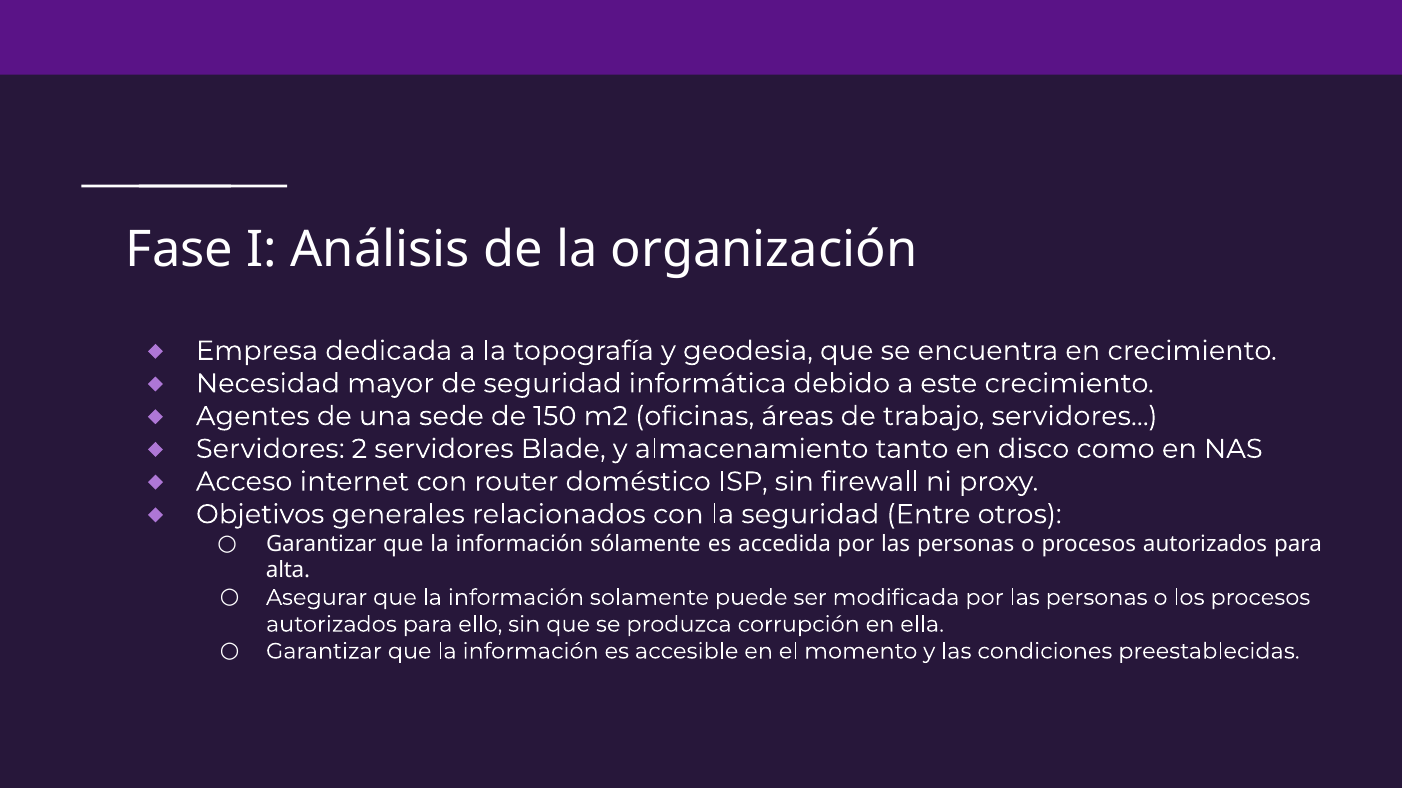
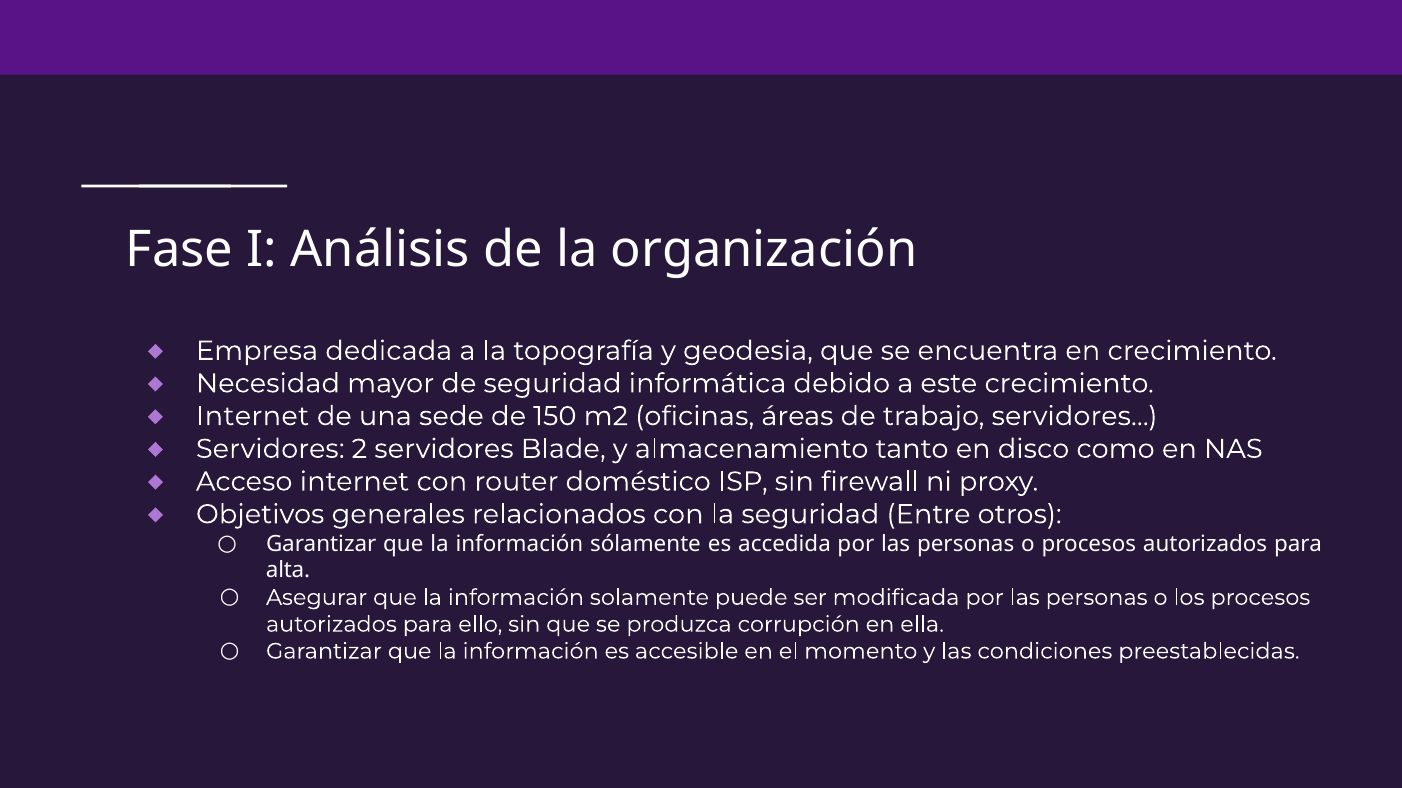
Agentes: Agentes -> Internet (253, 417)
